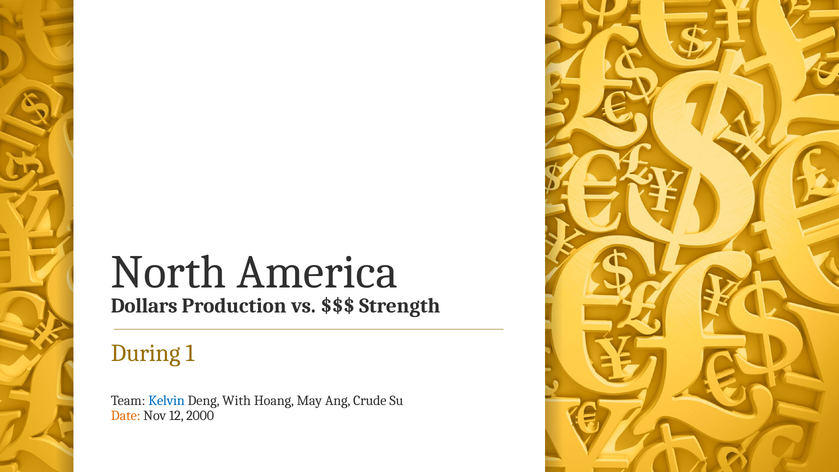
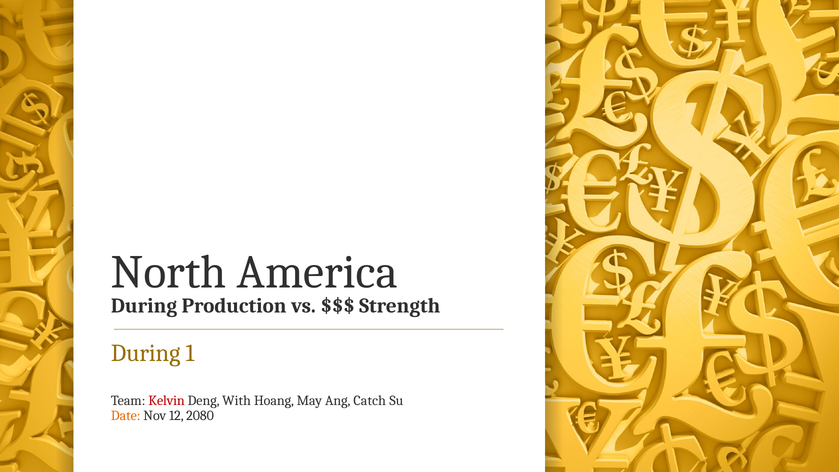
Dollars: Dollars -> During (144, 306)
Kelvin colour: blue -> red (167, 401)
Crude: Crude -> Catch (370, 401)
2000: 2000 -> 2080 (200, 416)
